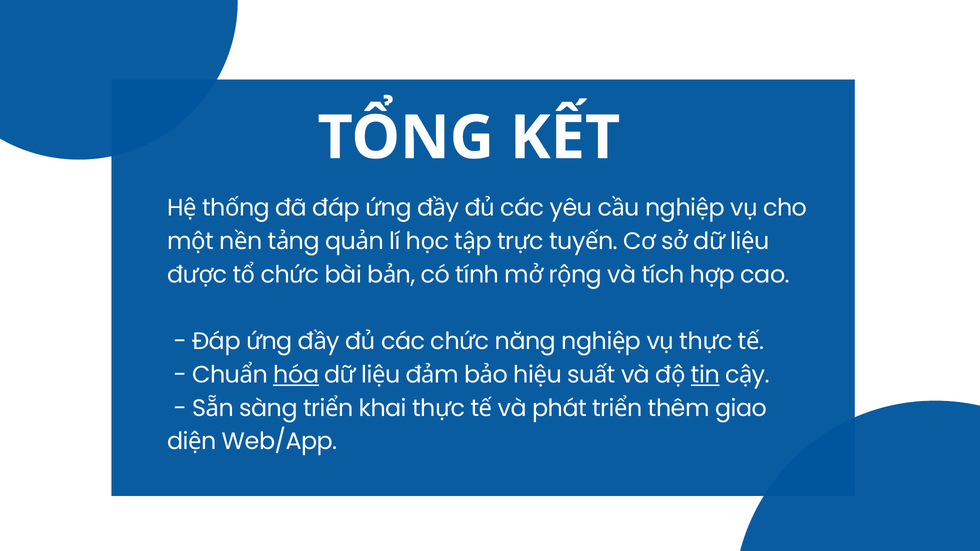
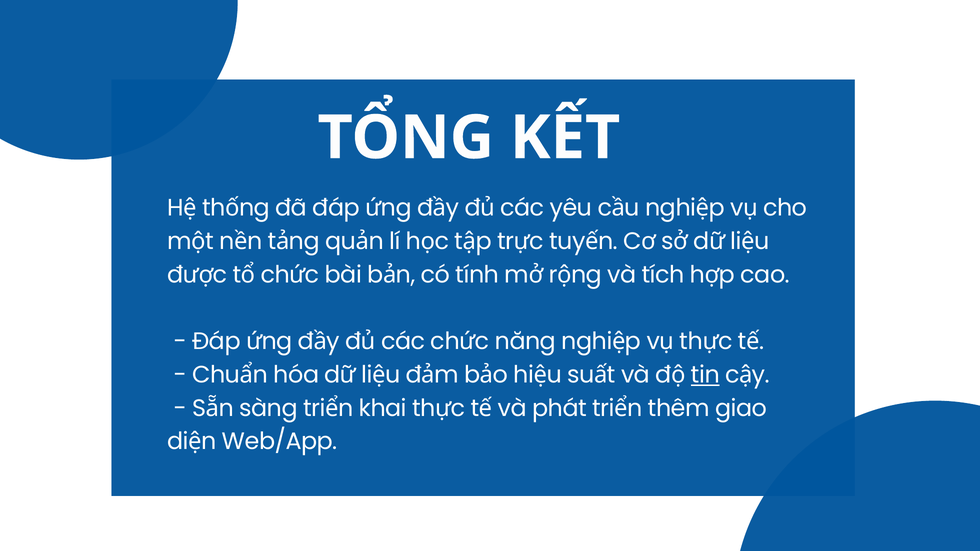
hóa underline: present -> none (296, 375)
